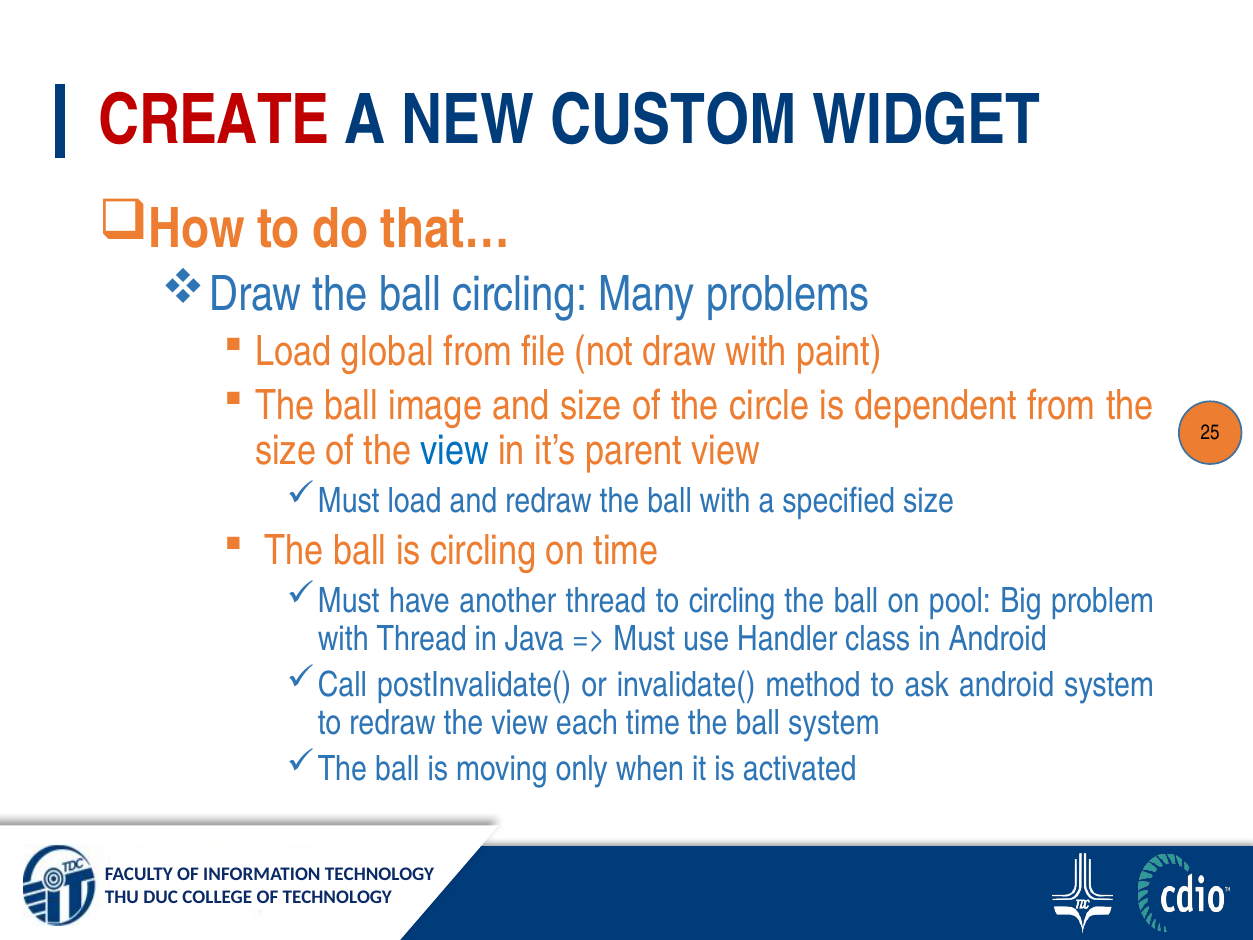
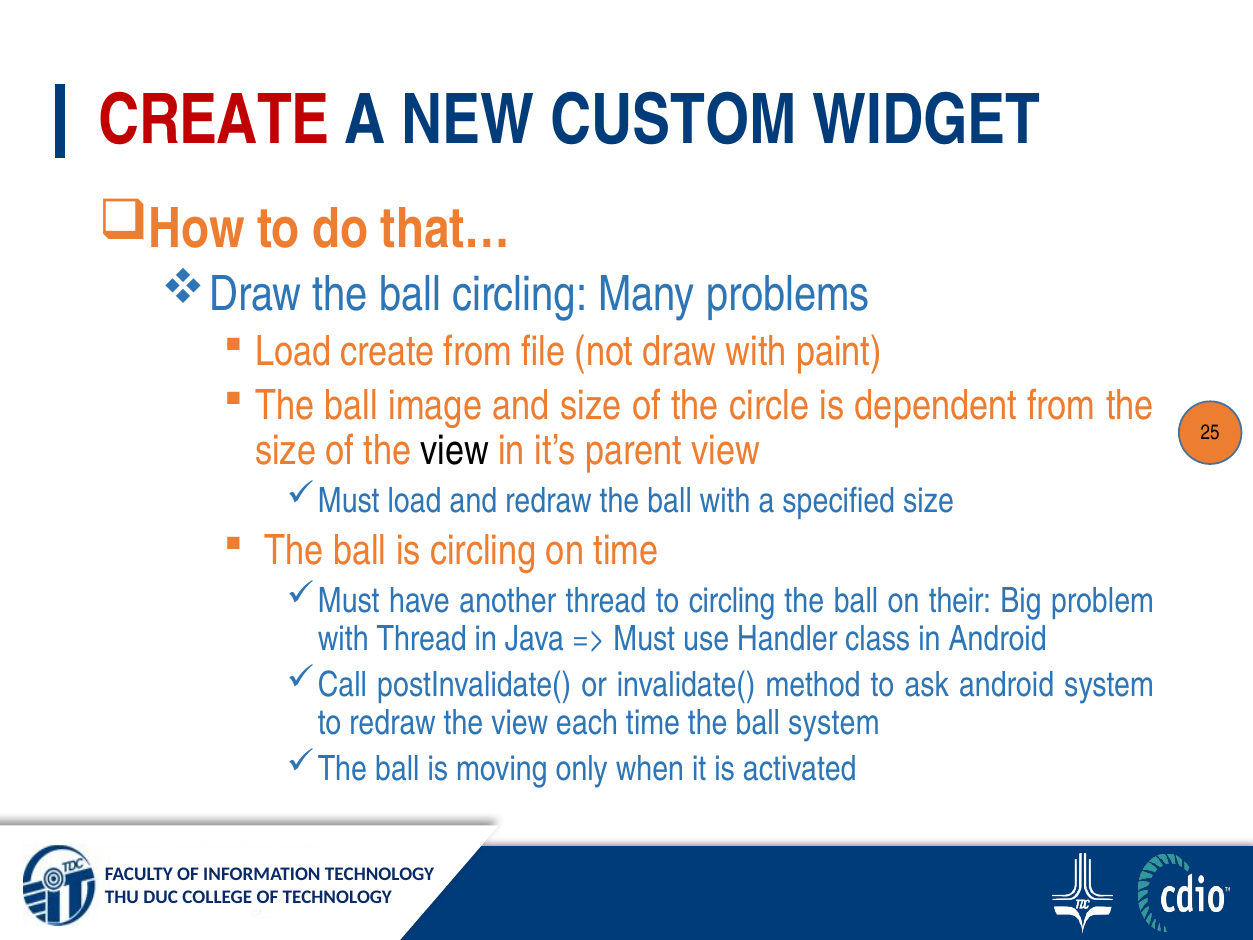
Load global: global -> create (388, 352)
view colour: blue -> black (455, 451)
pool: pool -> their (960, 601)
